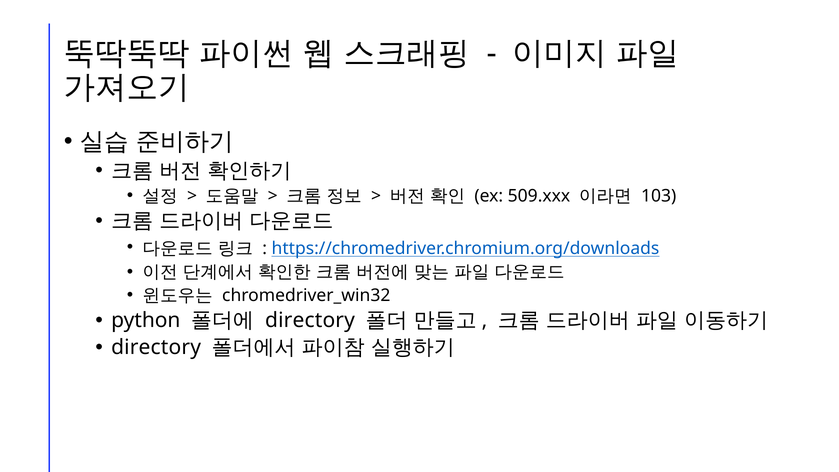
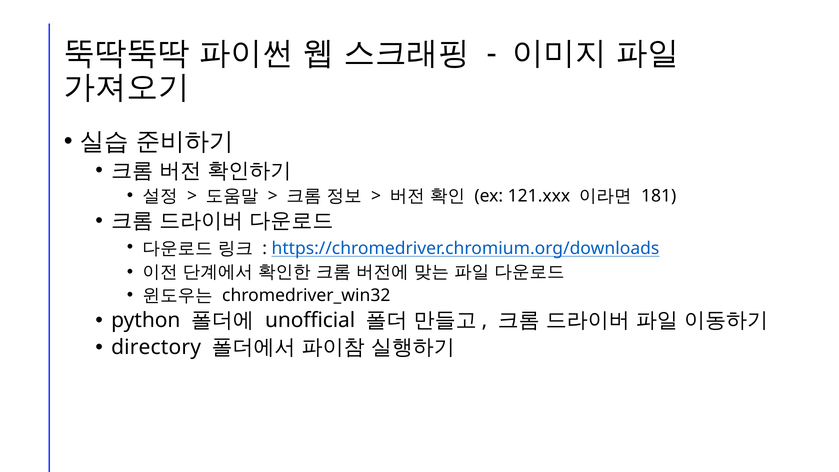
509.xxx: 509.xxx -> 121.xxx (539, 196)
103: 103 -> 181 (659, 196)
directory: directory -> unofficial (310, 320)
